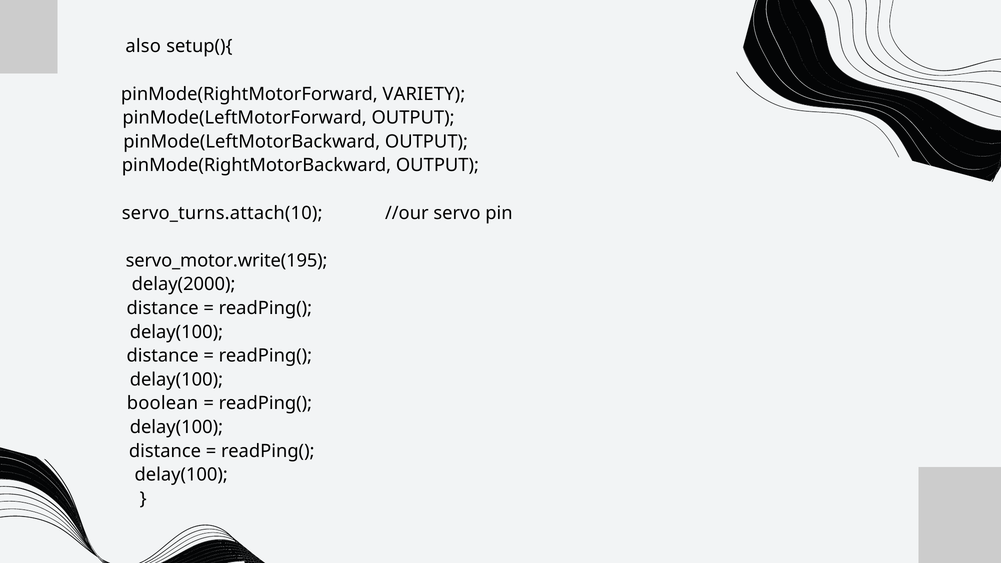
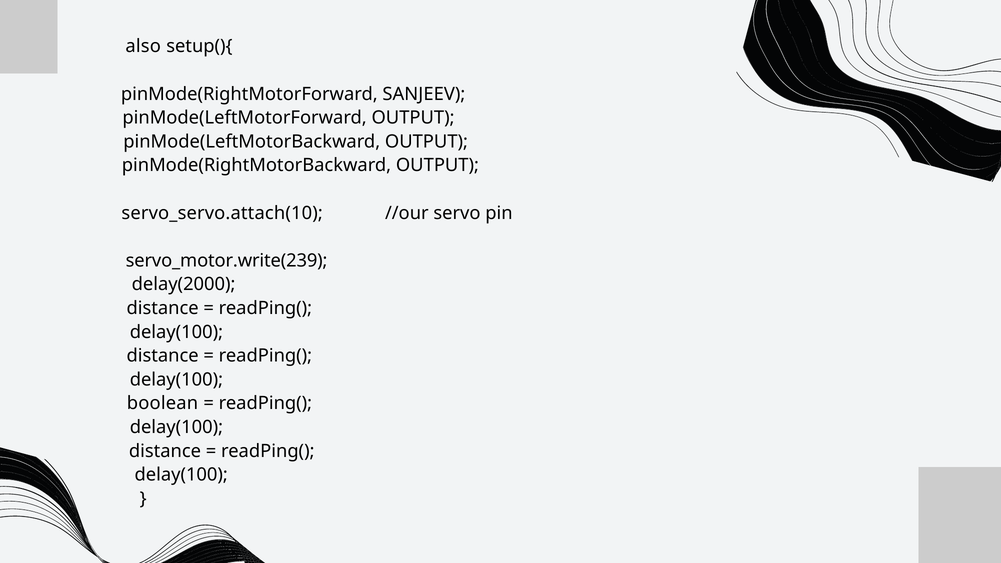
VARIETY: VARIETY -> SANJEEV (424, 94)
servo_turns.attach(10: servo_turns.attach(10 -> servo_servo.attach(10 (222, 213)
servo_motor.write(195: servo_motor.write(195 -> servo_motor.write(239 (227, 261)
